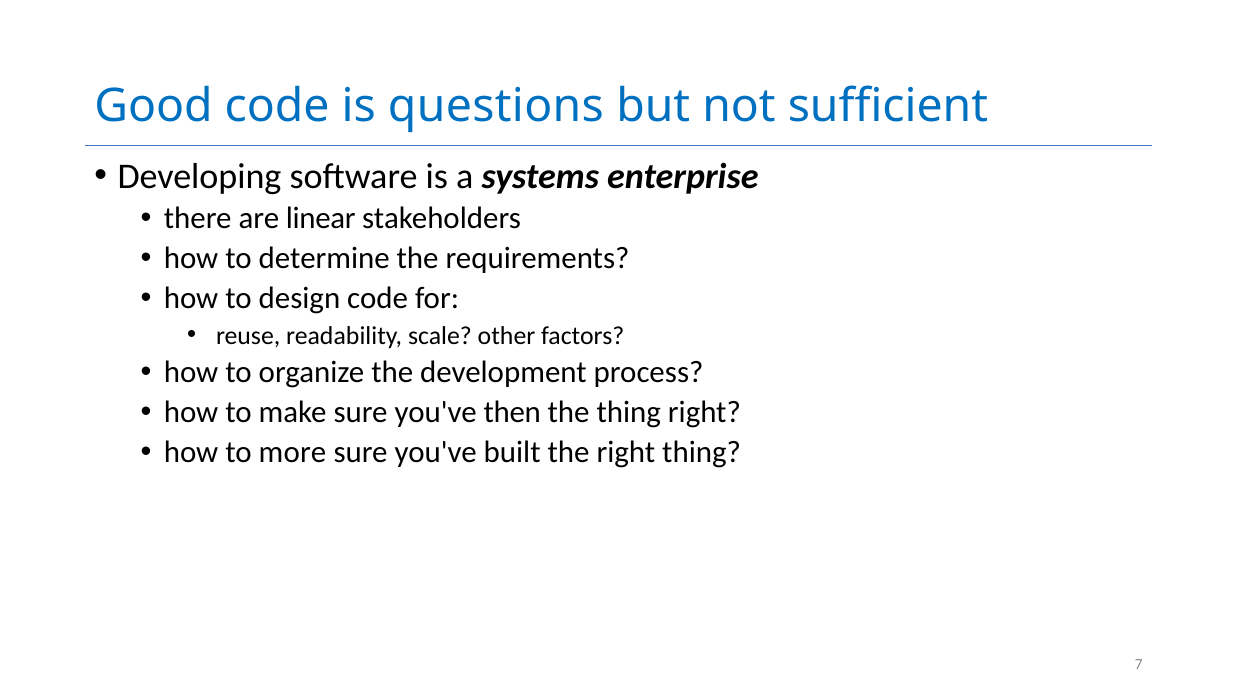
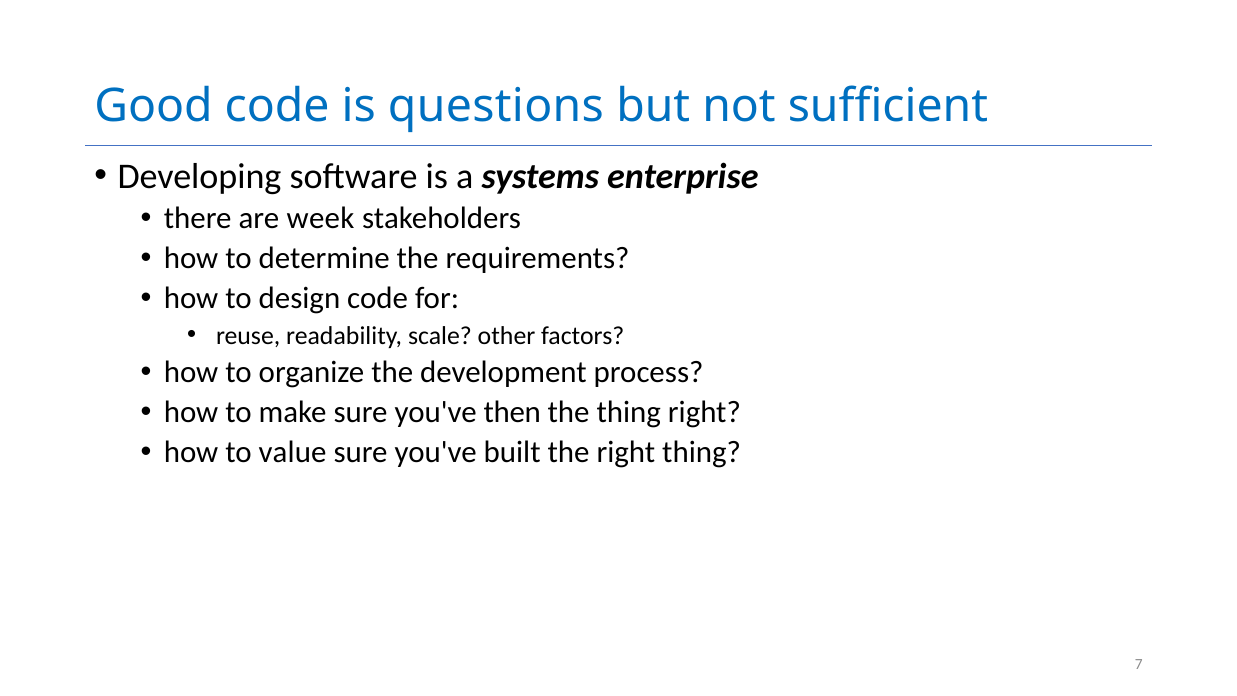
linear: linear -> week (321, 219)
more: more -> value (293, 452)
